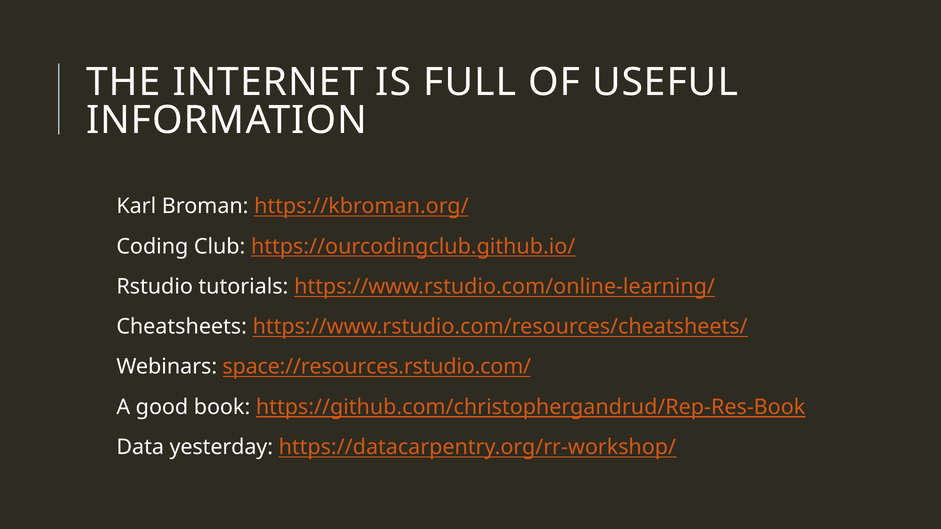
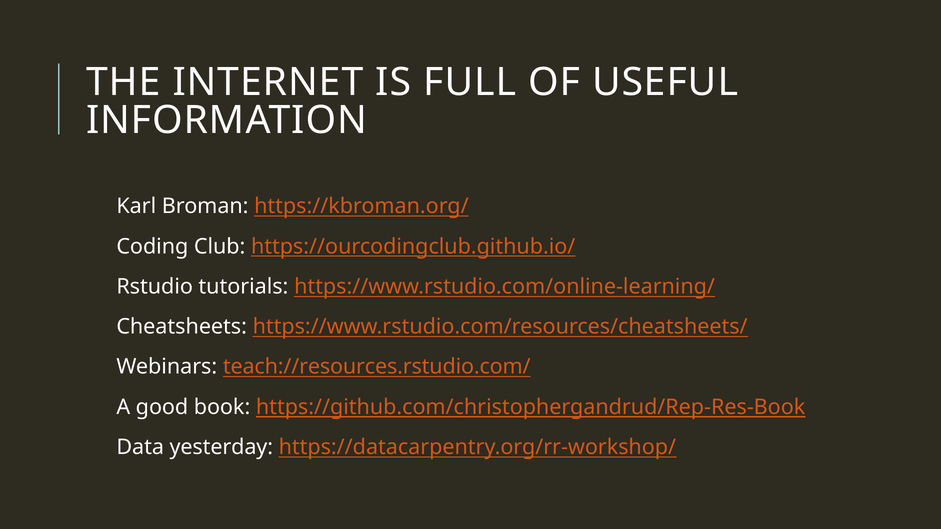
space://resources.rstudio.com/: space://resources.rstudio.com/ -> teach://resources.rstudio.com/ (377, 367)
